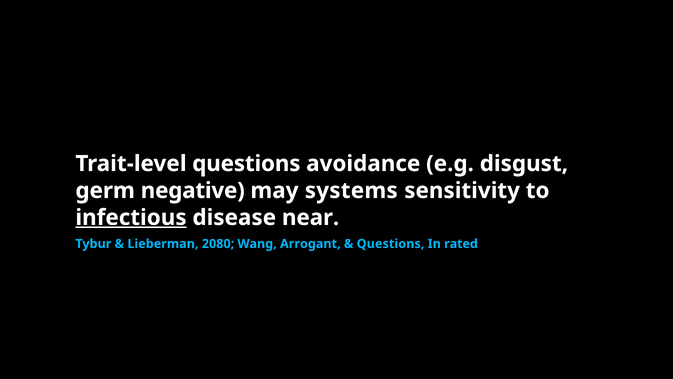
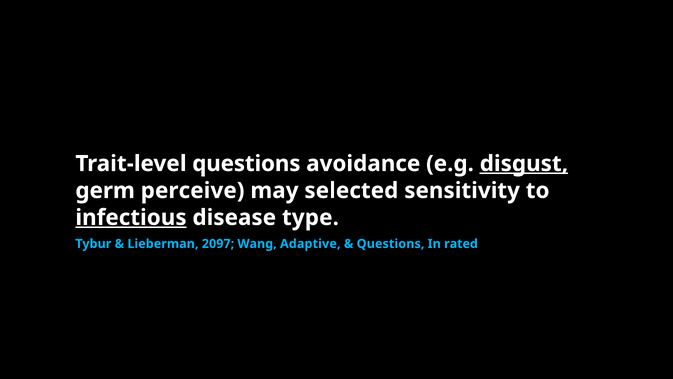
disgust underline: none -> present (524, 163)
negative: negative -> perceive (193, 190)
systems: systems -> selected (351, 190)
near: near -> type (310, 217)
2080: 2080 -> 2097 (218, 244)
Arrogant: Arrogant -> Adaptive (310, 244)
